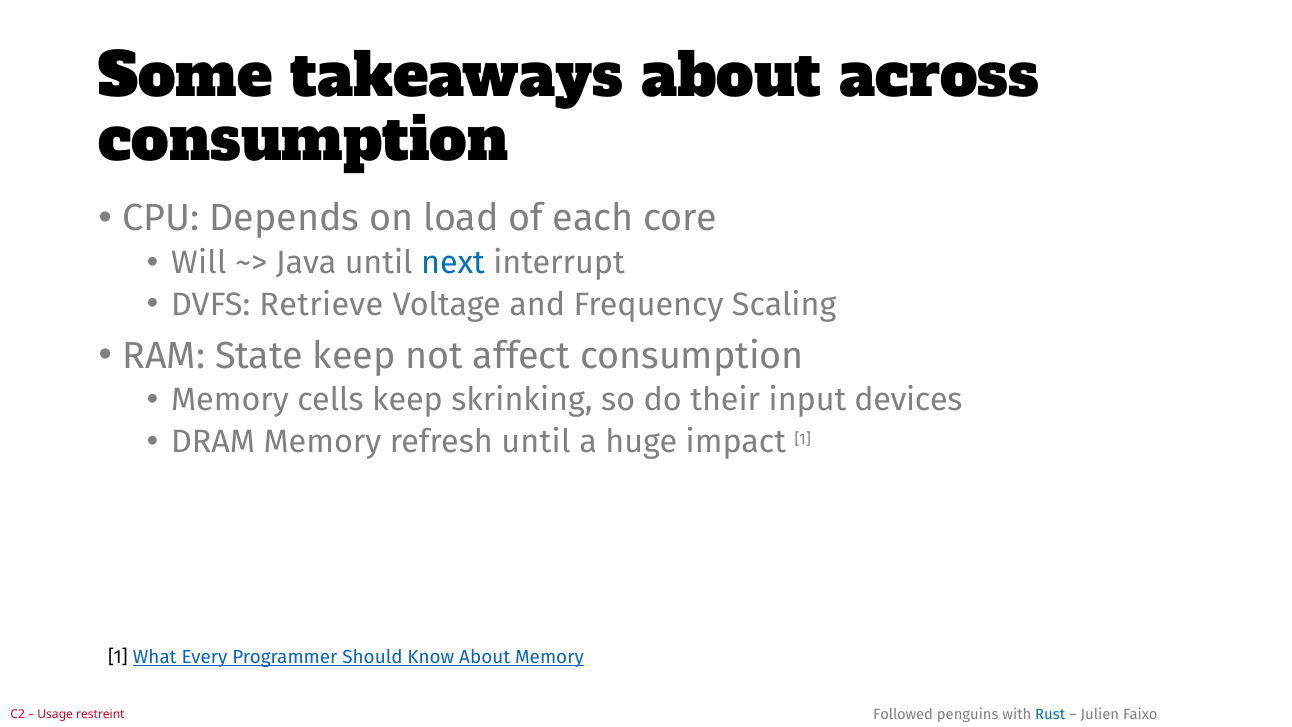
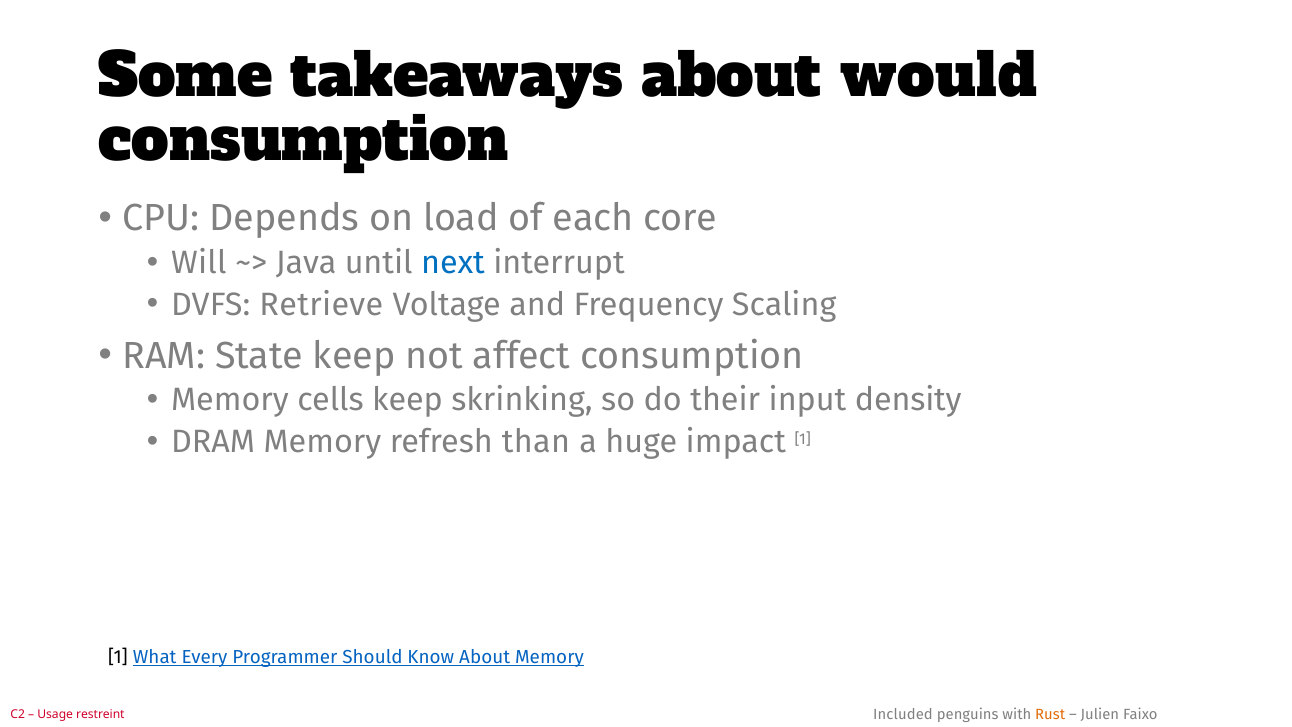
across: across -> would (939, 77)
devices: devices -> density (908, 400)
refresh until: until -> than (536, 442)
Followed: Followed -> Included (903, 715)
Rust colour: blue -> orange (1050, 715)
